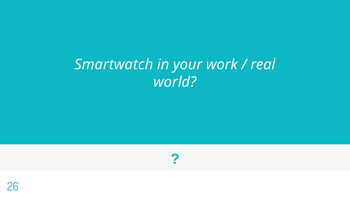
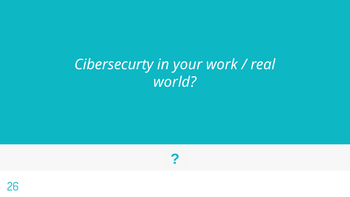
Smartwatch: Smartwatch -> Cibersecurty (114, 64)
